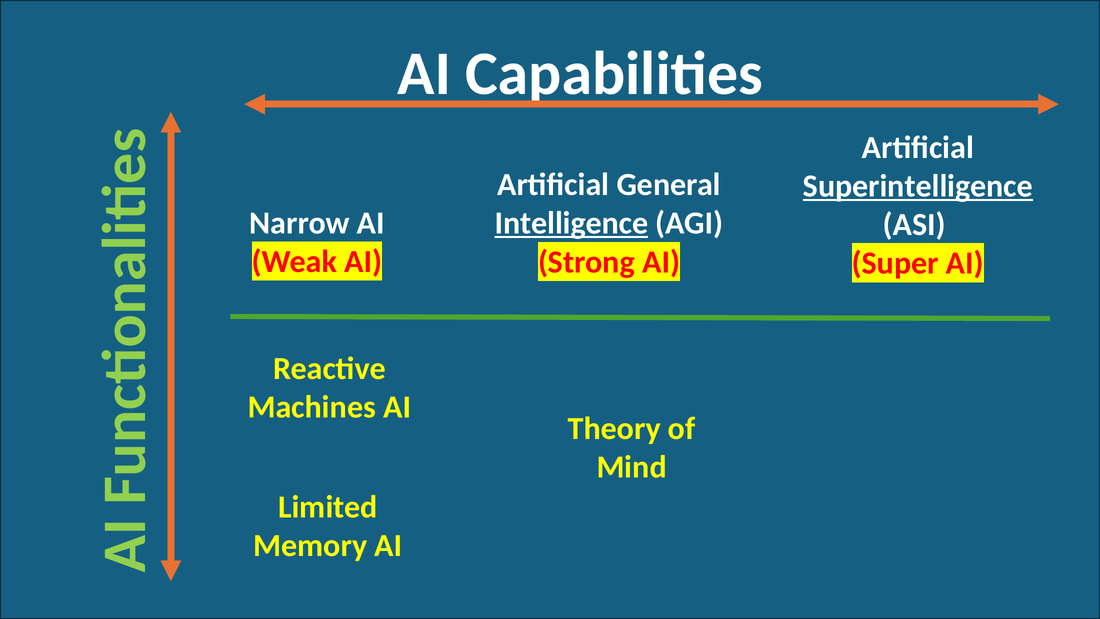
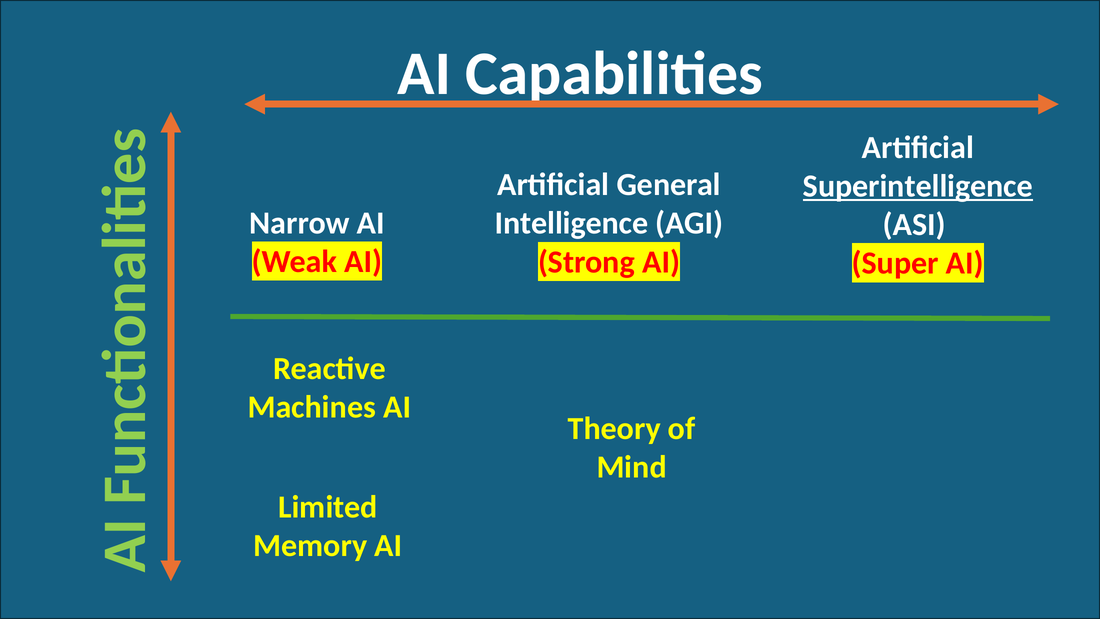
Intelligence underline: present -> none (571, 223)
